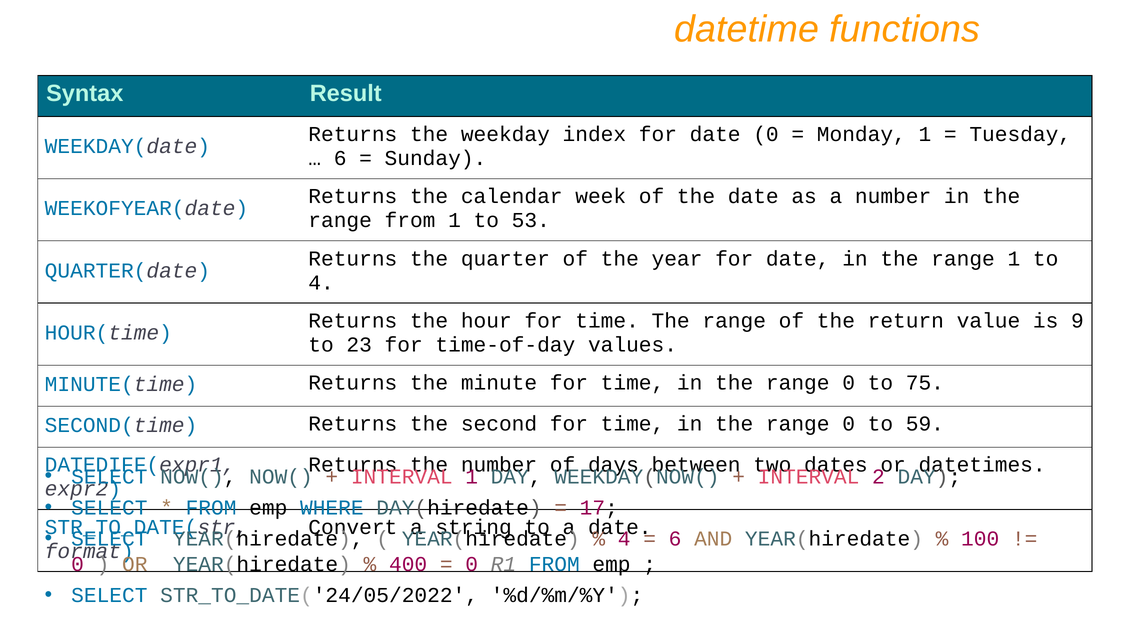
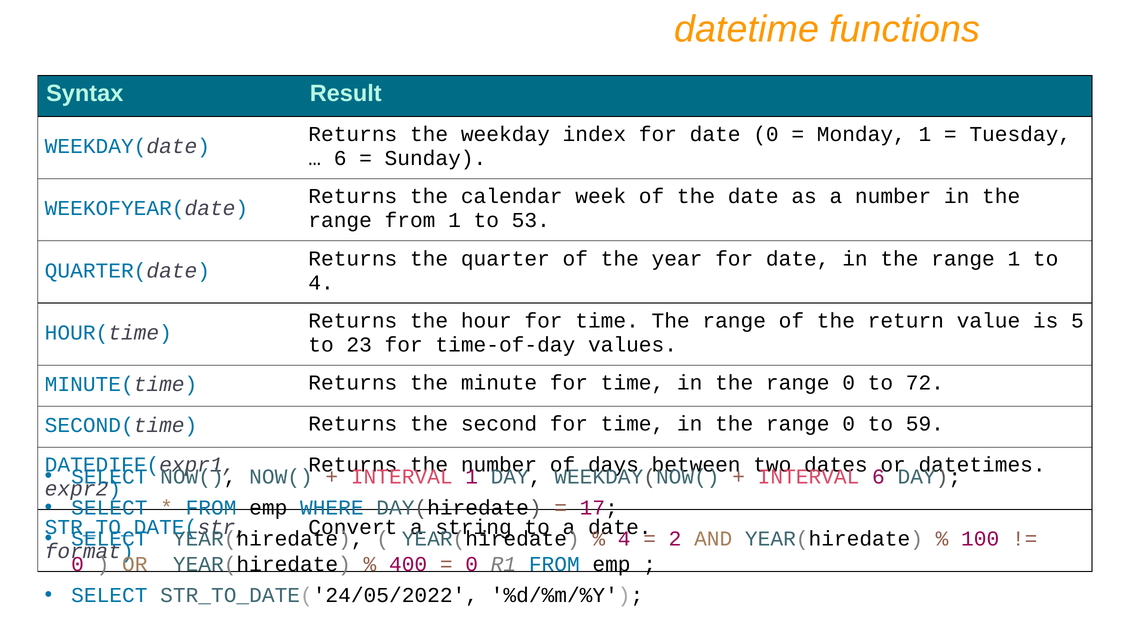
9: 9 -> 5 (1077, 321)
75: 75 -> 72 (925, 383)
2: 2 -> 6 (878, 476)
6: 6 -> 2 (675, 538)
